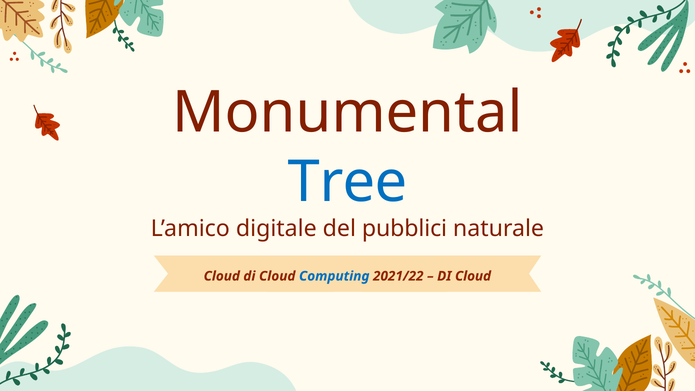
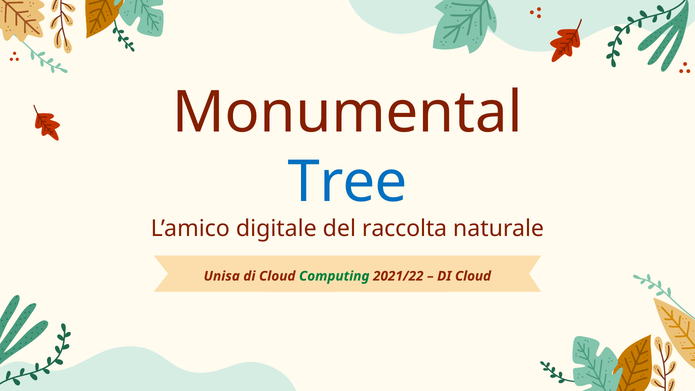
pubblici: pubblici -> raccolta (405, 228)
Cloud: Cloud -> Unisa (222, 276)
Computing colour: blue -> green (334, 276)
